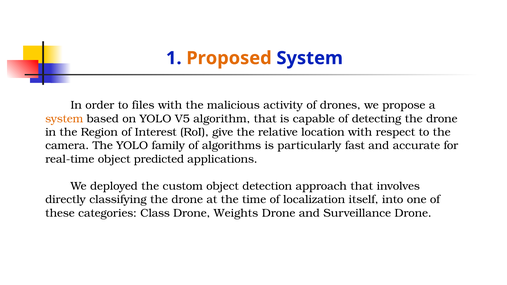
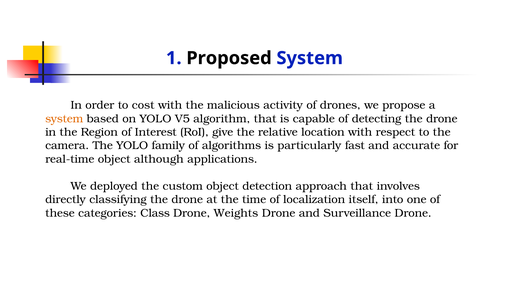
Proposed colour: orange -> black (229, 58)
files: files -> cost (143, 105)
predicted: predicted -> although (159, 159)
